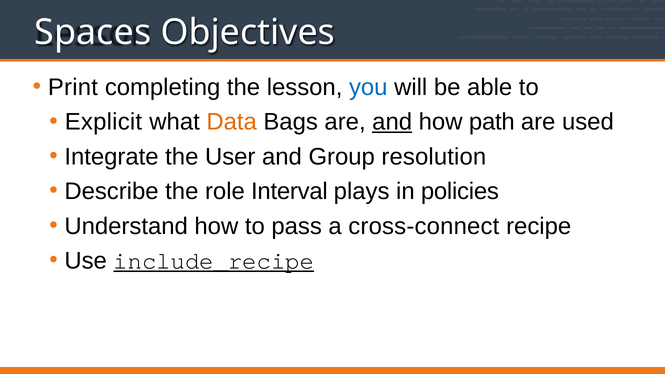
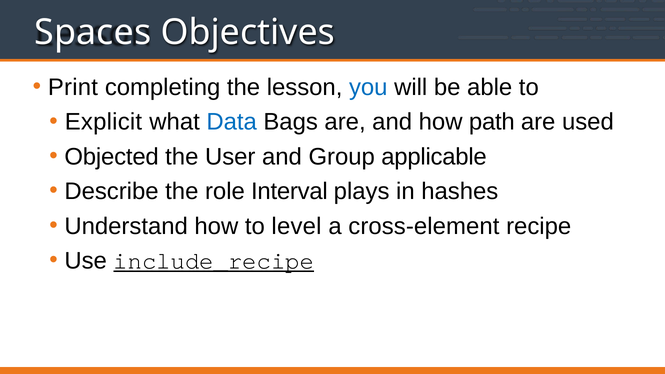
Data colour: orange -> blue (232, 122)
and underline: present -> none (392, 122)
Integrate: Integrate -> Objected (112, 157)
resolution: resolution -> applicable (434, 157)
policies: policies -> hashes (460, 191)
pass: pass -> level (297, 226)
cross-connect: cross-connect -> cross-element (424, 226)
